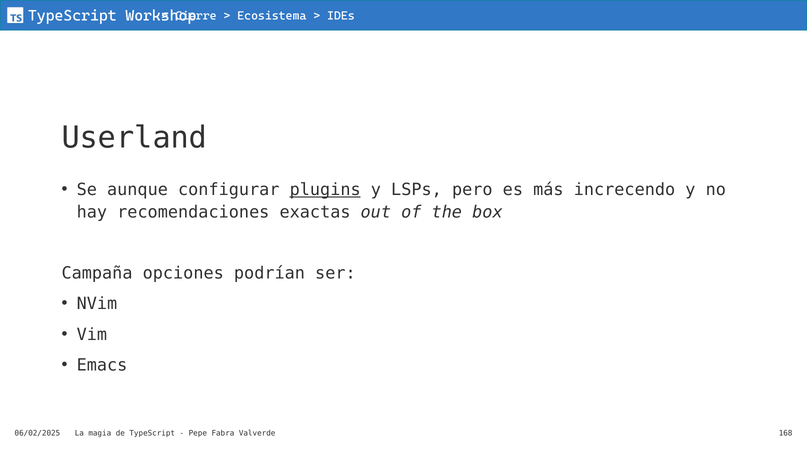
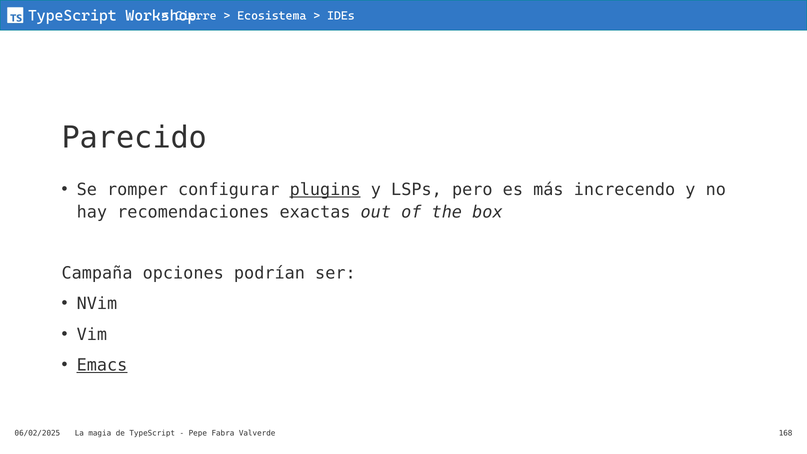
Userland: Userland -> Parecido (134, 138)
aunque: aunque -> romper (137, 190)
Emacs underline: none -> present (102, 365)
